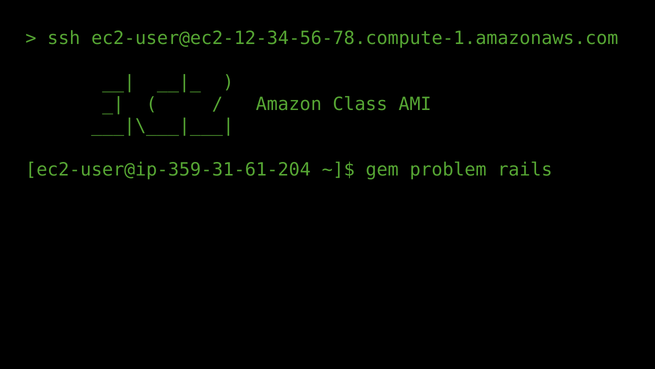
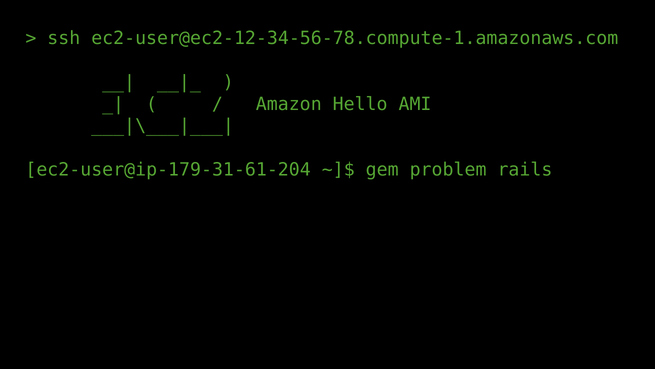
Class: Class -> Hello (360, 104)
ec2-user@ip-359-31-61-204: ec2-user@ip-359-31-61-204 -> ec2-user@ip-179-31-61-204 (168, 169)
